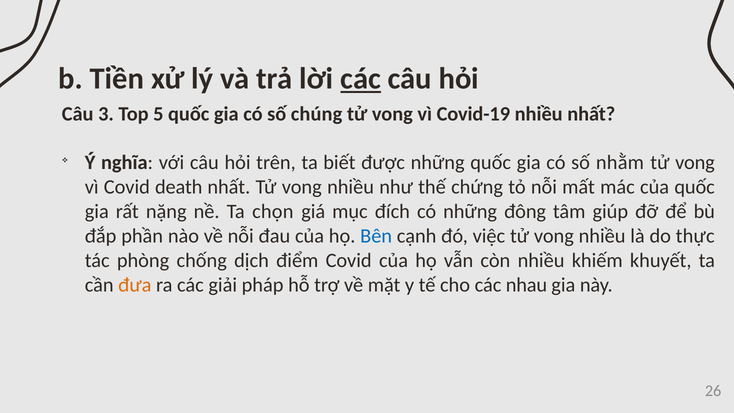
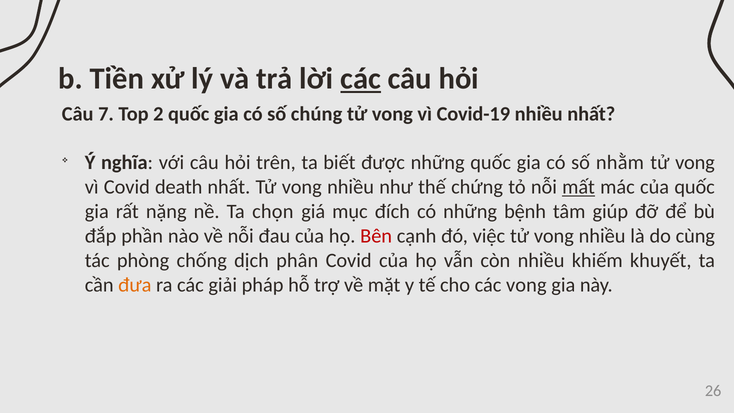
3: 3 -> 7 (106, 114)
5: 5 -> 2 (158, 114)
mất underline: none -> present (579, 187)
đông: đông -> bệnh (525, 212)
Bên colour: blue -> red (376, 236)
thực: thực -> cùng (695, 236)
điểm: điểm -> phân (297, 261)
các nhau: nhau -> vong (526, 285)
